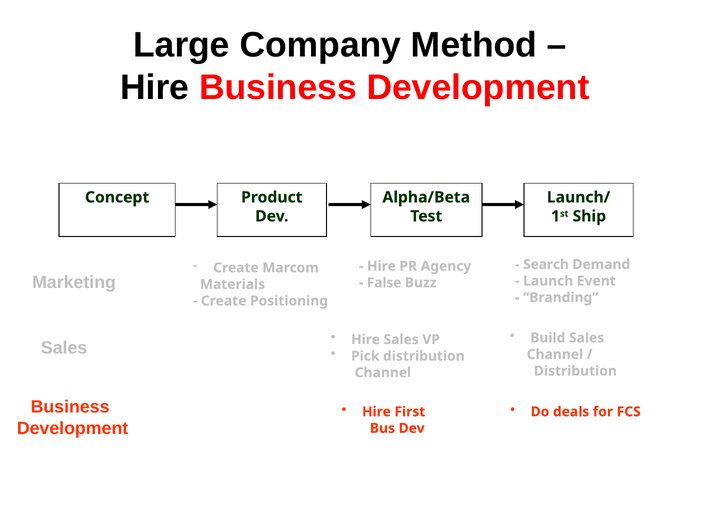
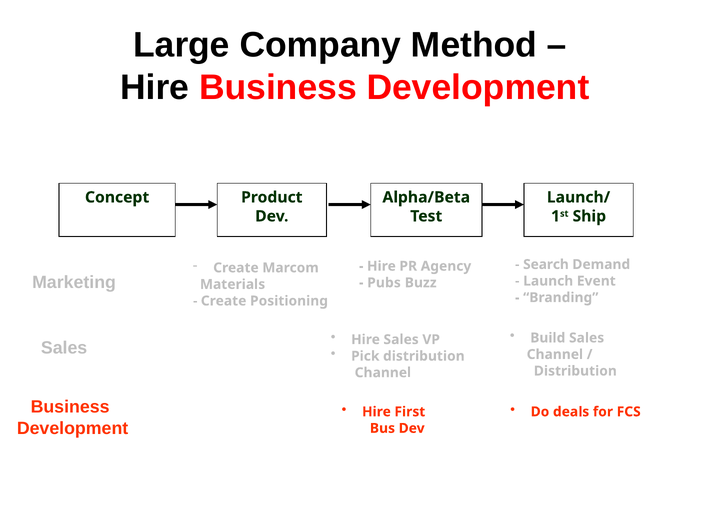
False: False -> Pubs (384, 283)
